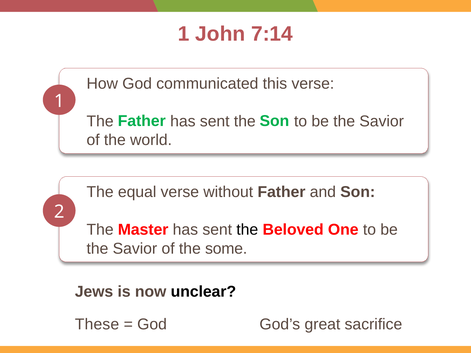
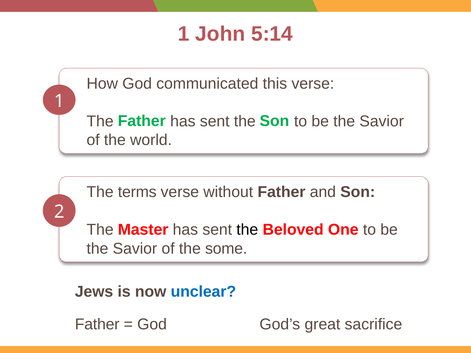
7:14: 7:14 -> 5:14 (272, 34)
equal: equal -> terms (137, 192)
unclear colour: black -> blue (203, 292)
These: These -> Father (97, 324)
